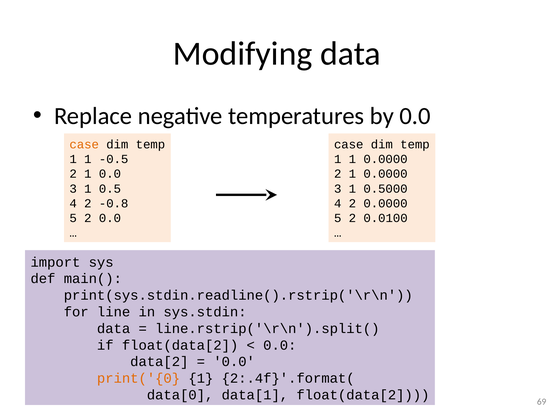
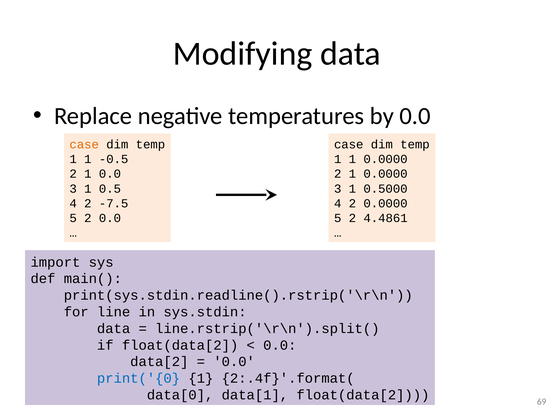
-0.8: -0.8 -> -7.5 (114, 204)
0.0100: 0.0100 -> 4.4861 (386, 218)
print('{0 colour: orange -> blue (139, 379)
